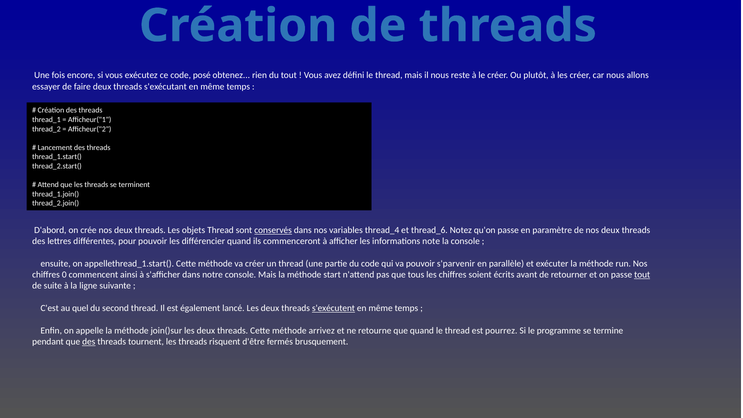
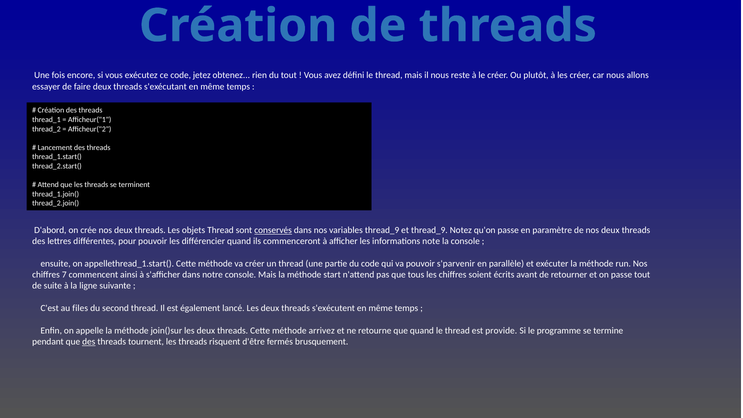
posé: posé -> jetez (202, 75)
variables thread_4: thread_4 -> thread_9 (382, 230)
et thread_6: thread_6 -> thread_9 (429, 230)
0: 0 -> 7 (64, 275)
tout underline: present -> none (642, 275)
quel: quel -> files (80, 308)
s'exécutent underline: present -> none (334, 308)
pourrez: pourrez -> provide (501, 330)
